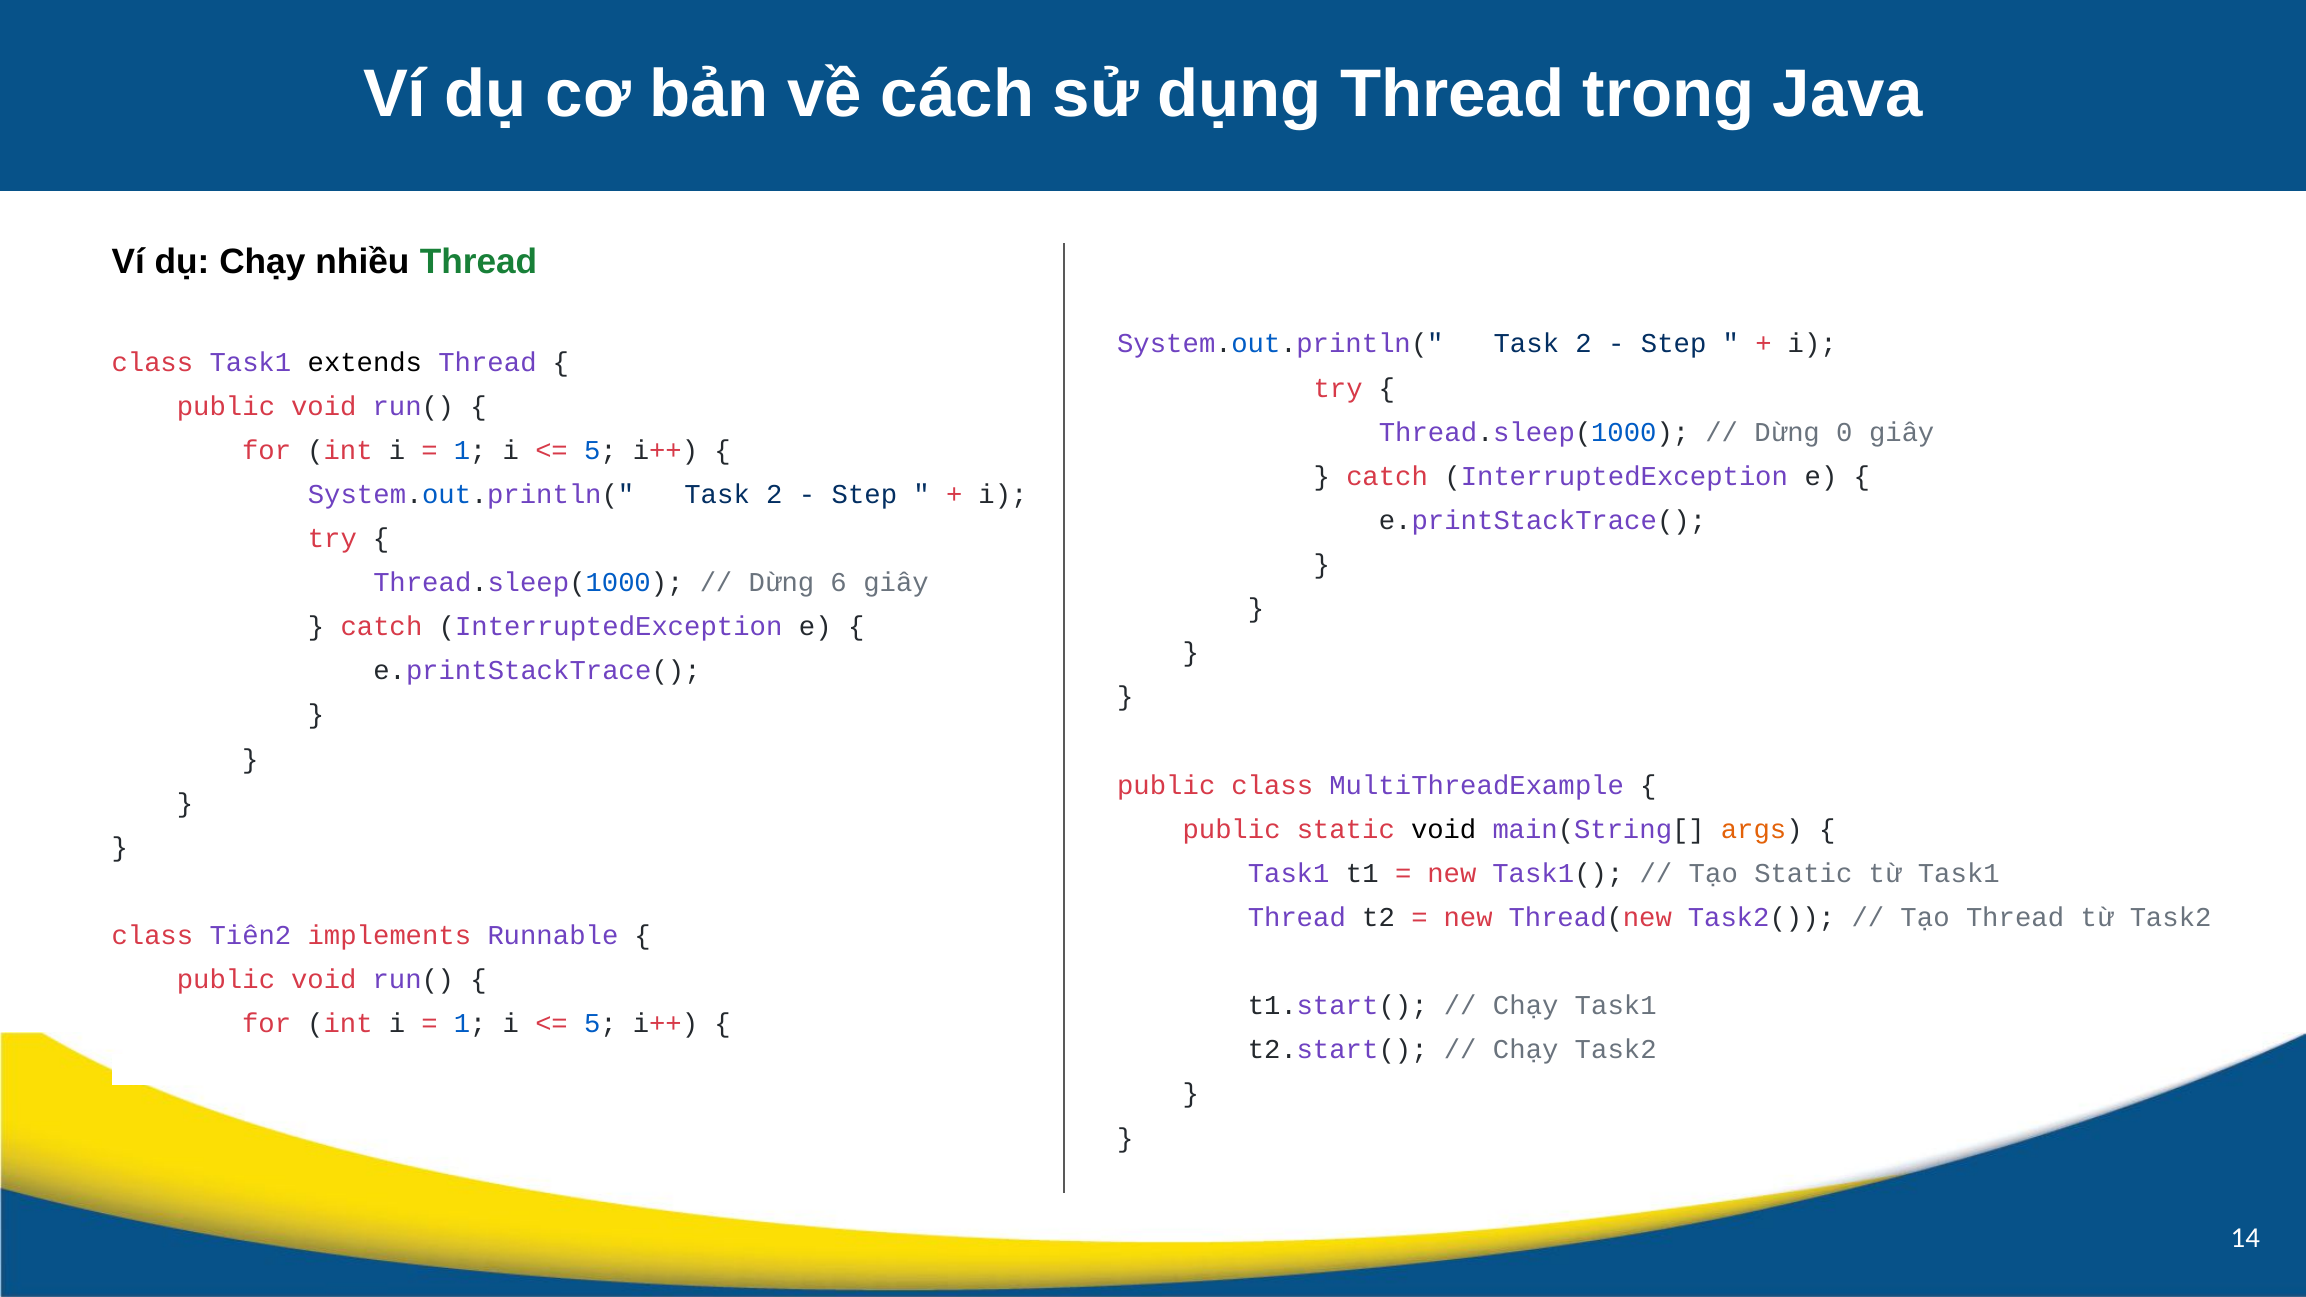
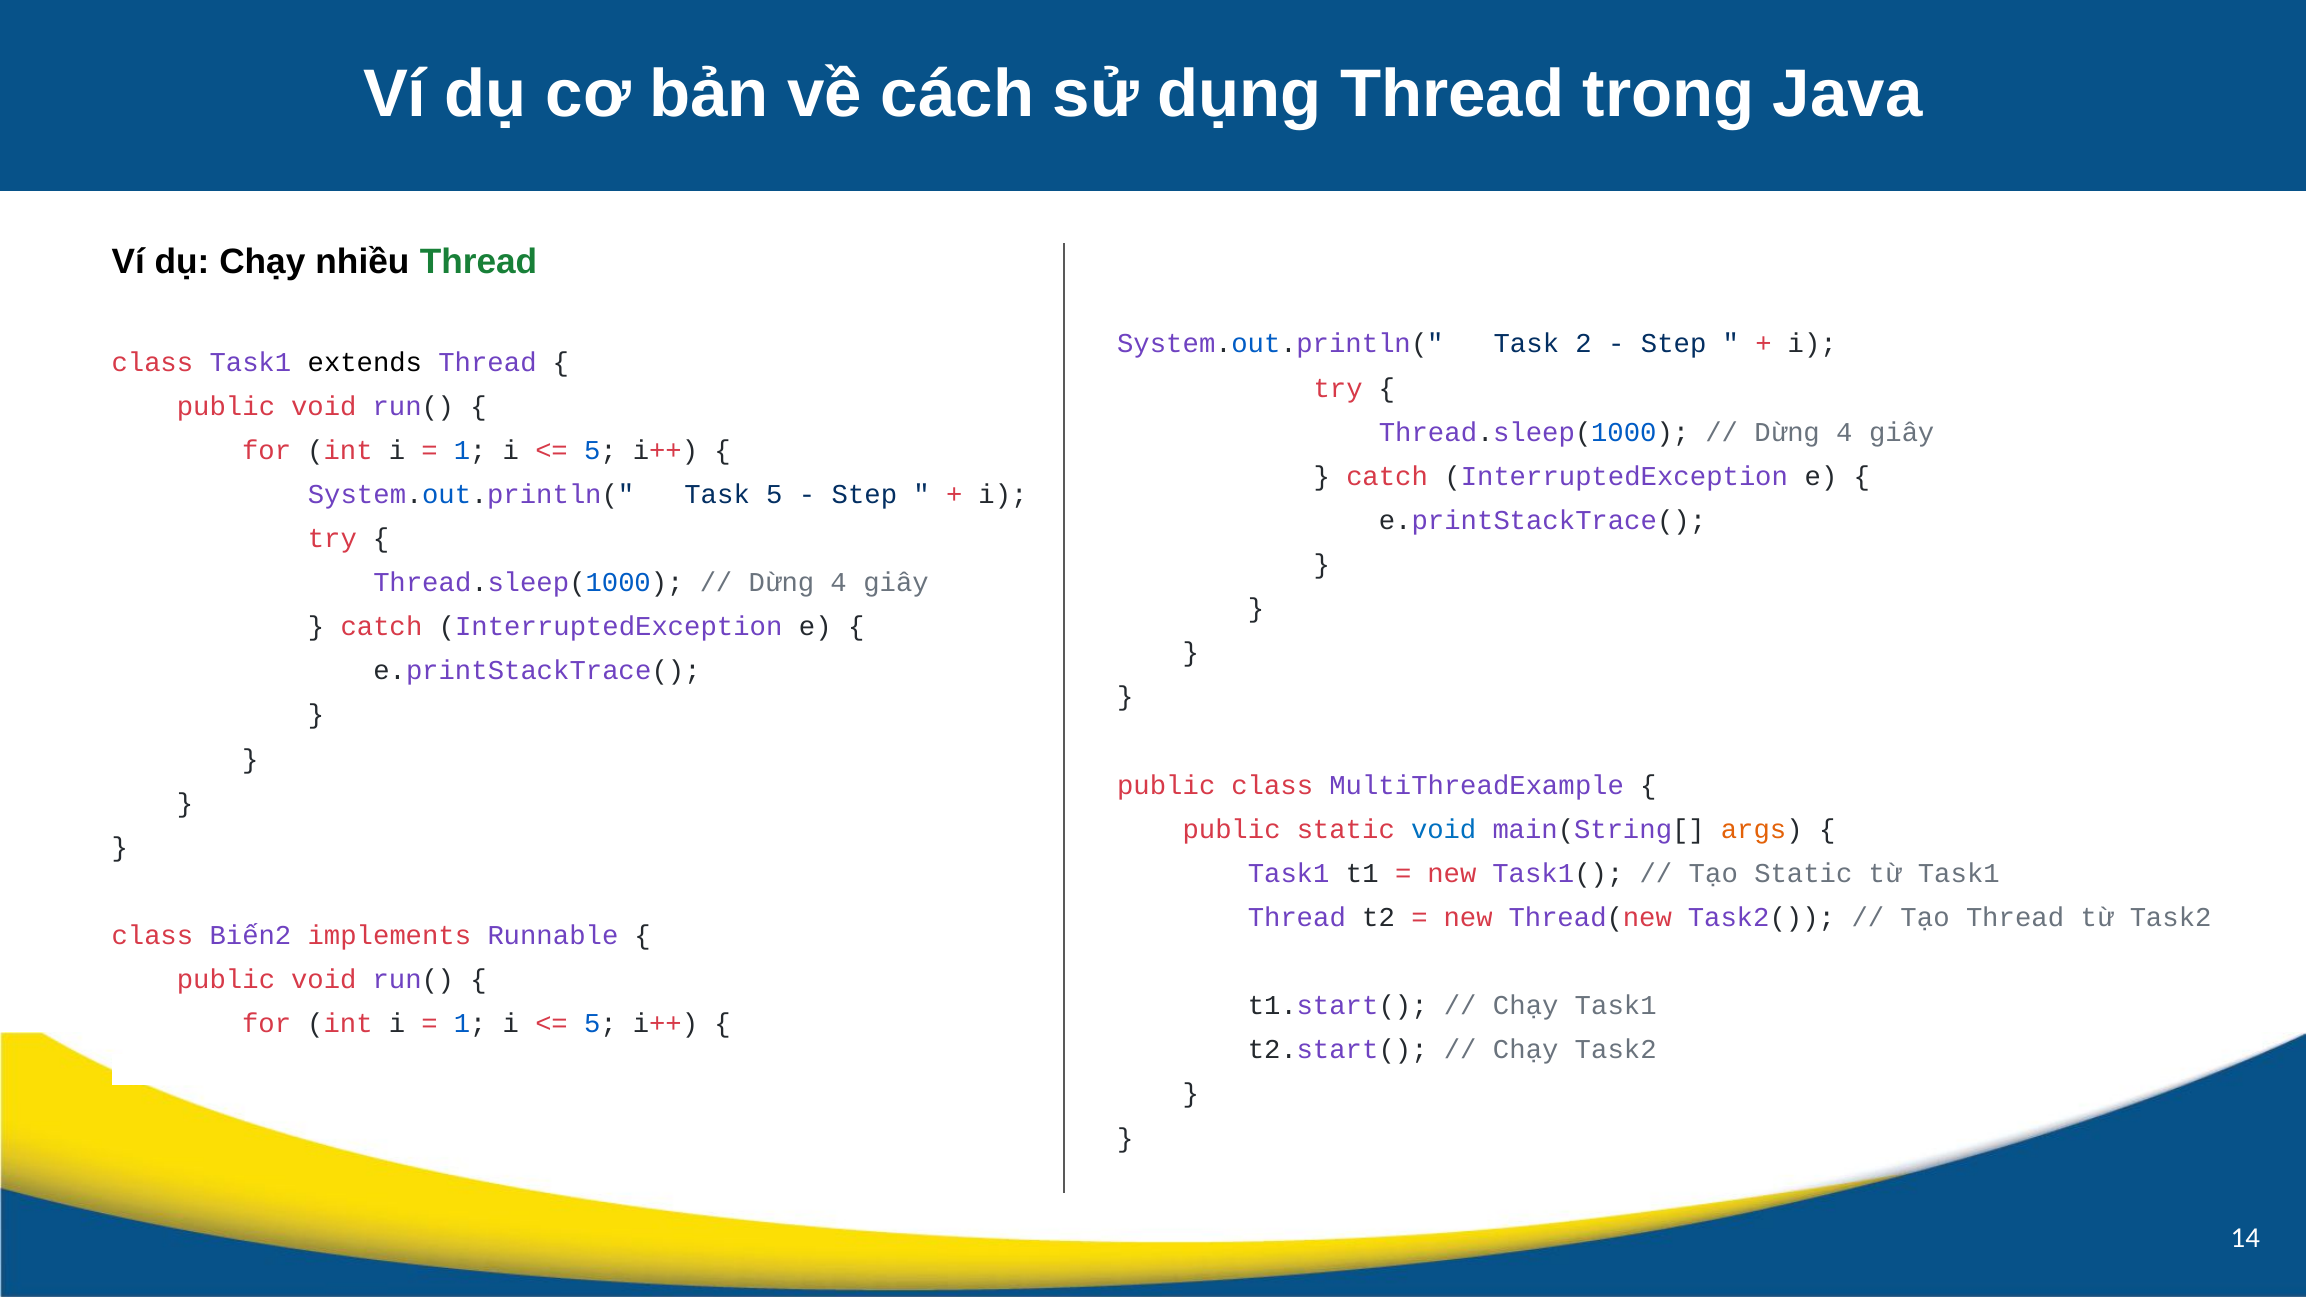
0: 0 -> 4 (1844, 432)
2: 2 -> 5 (774, 494)
6: 6 -> 4 (839, 583)
void colour: black -> blue (1444, 829)
Tiên2: Tiên2 -> Biến2 (250, 936)
